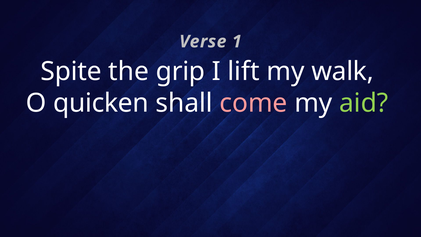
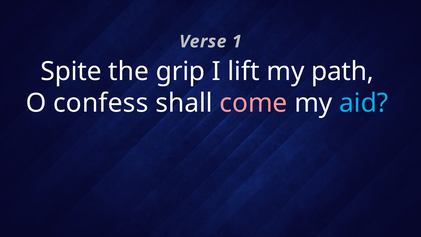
walk: walk -> path (343, 72)
quicken: quicken -> confess (101, 103)
aid colour: light green -> light blue (364, 103)
